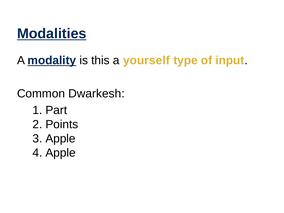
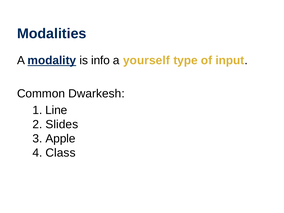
Modalities underline: present -> none (52, 34)
this: this -> info (101, 60)
Part: Part -> Line (56, 110)
Points: Points -> Slides (62, 124)
Apple: Apple -> Class (60, 153)
